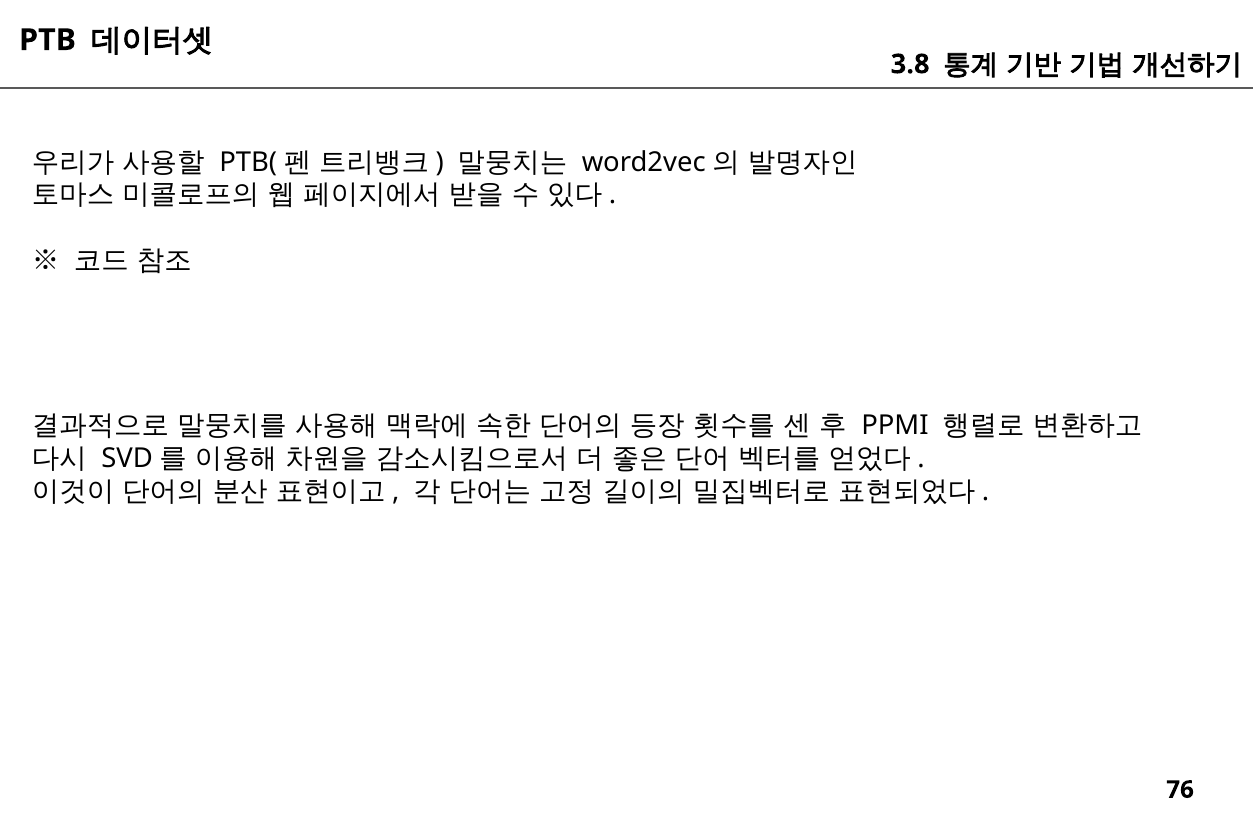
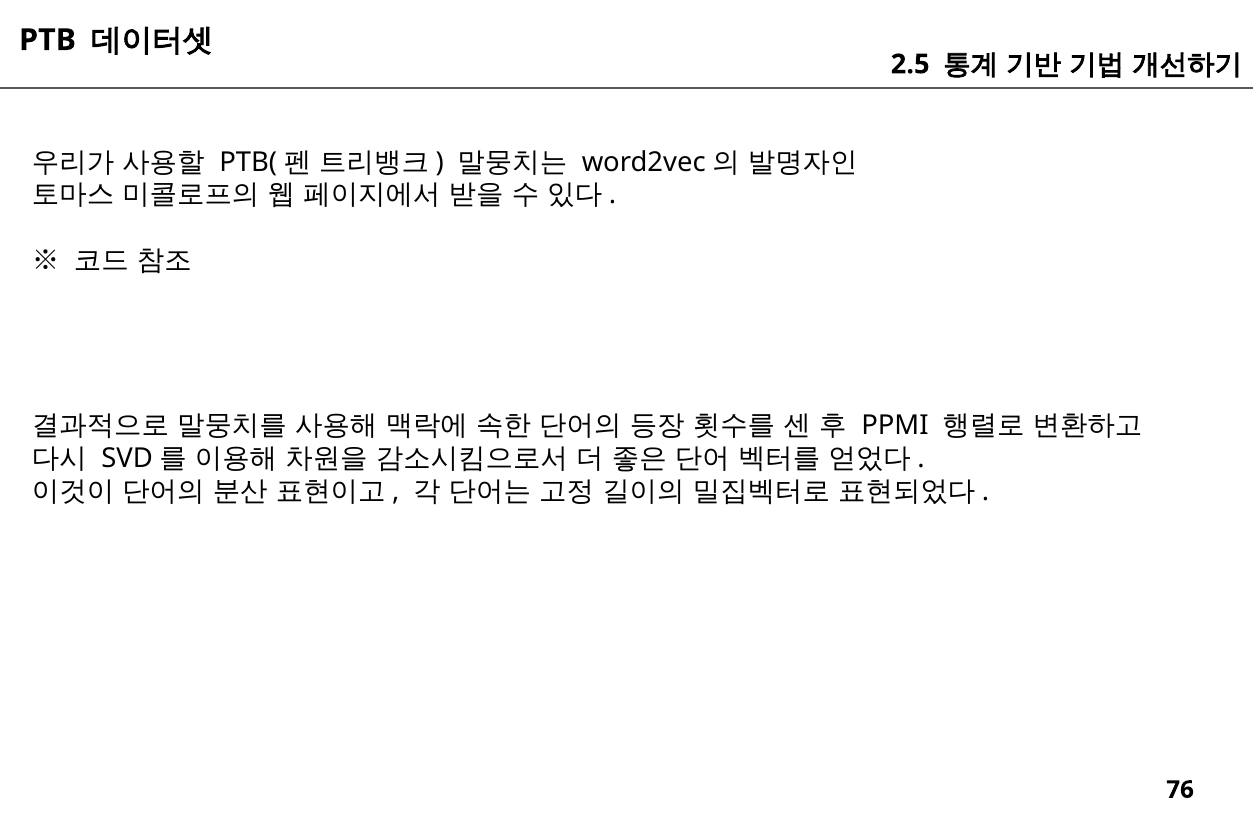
3.8: 3.8 -> 2.5 (910, 64)
